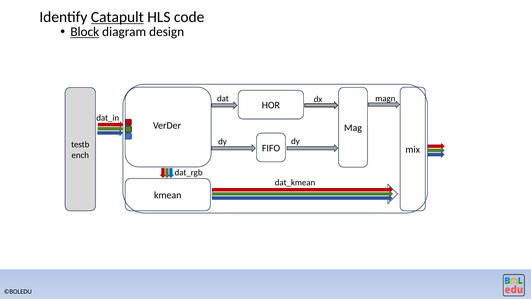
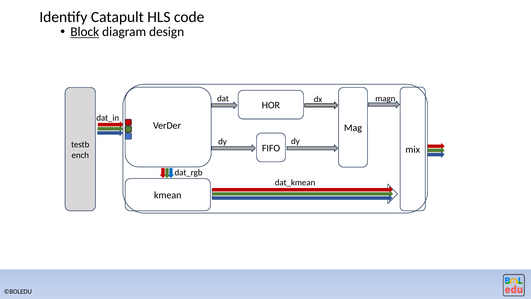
Catapult underline: present -> none (117, 17)
